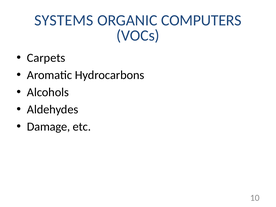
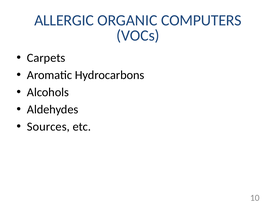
SYSTEMS: SYSTEMS -> ALLERGIC (64, 20)
Damage: Damage -> Sources (48, 127)
